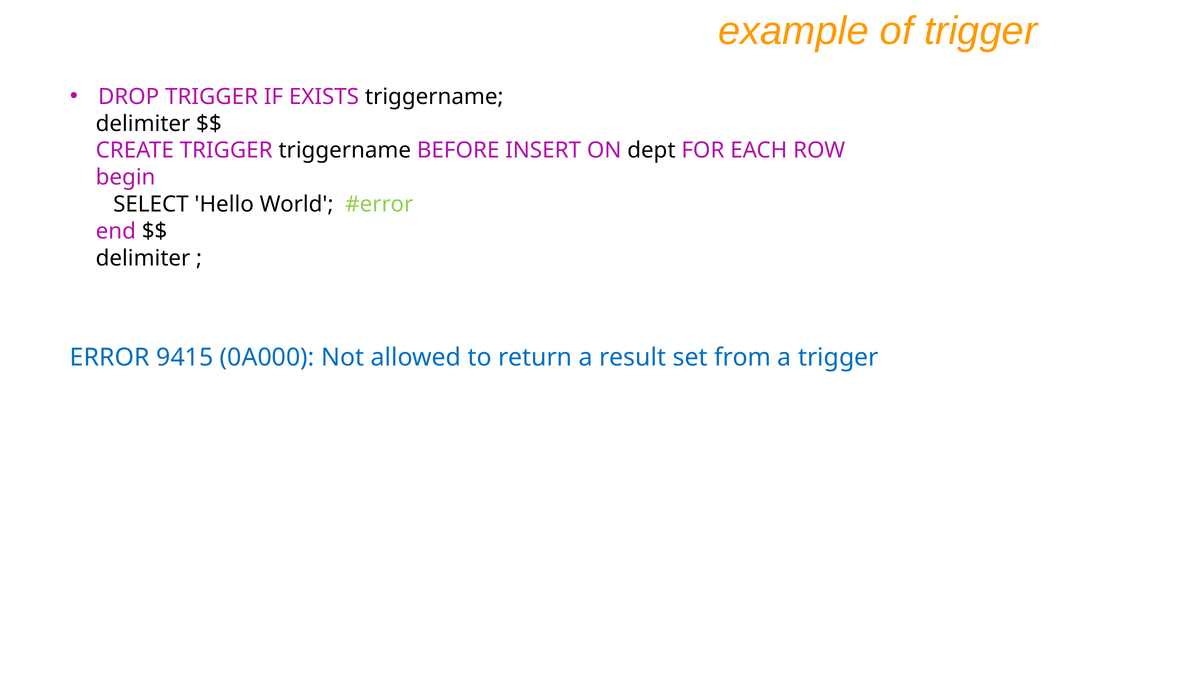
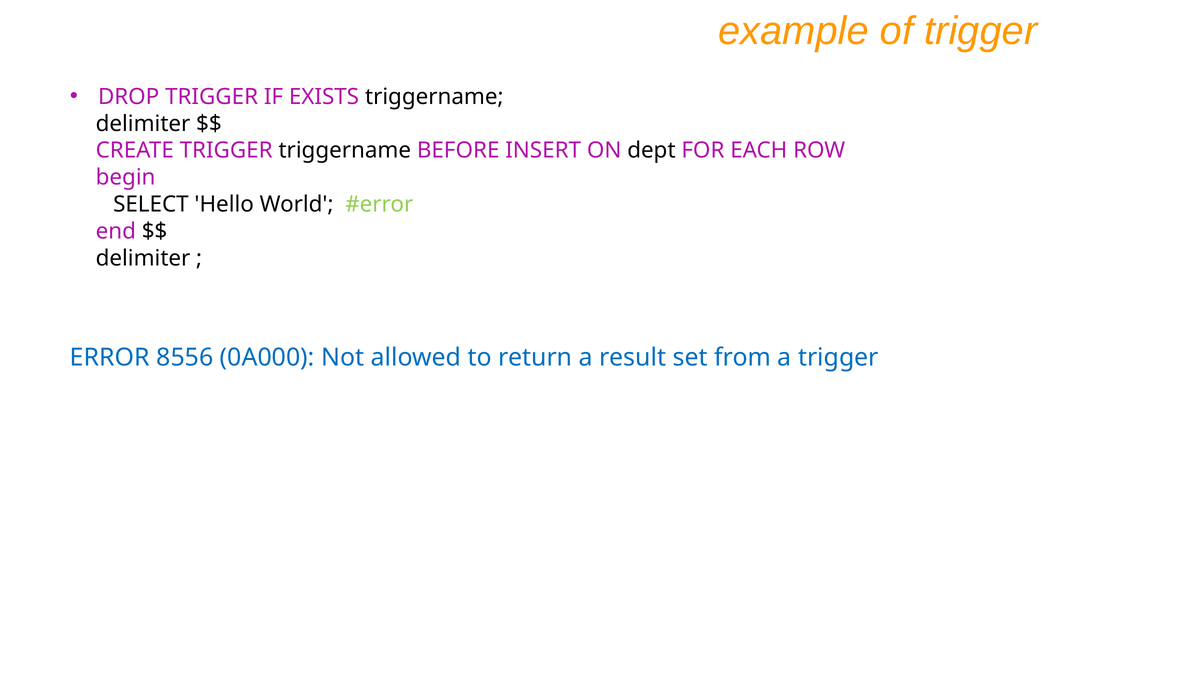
9415: 9415 -> 8556 (185, 357)
